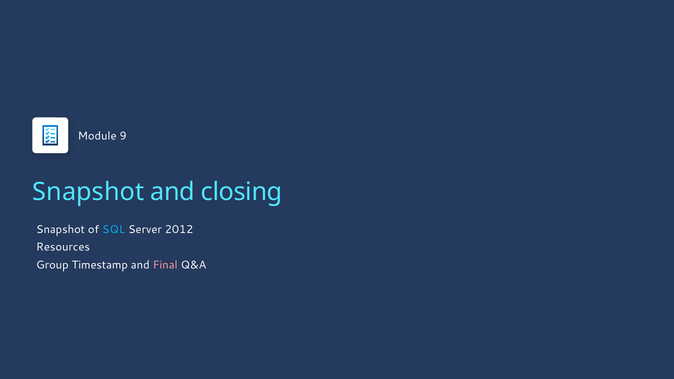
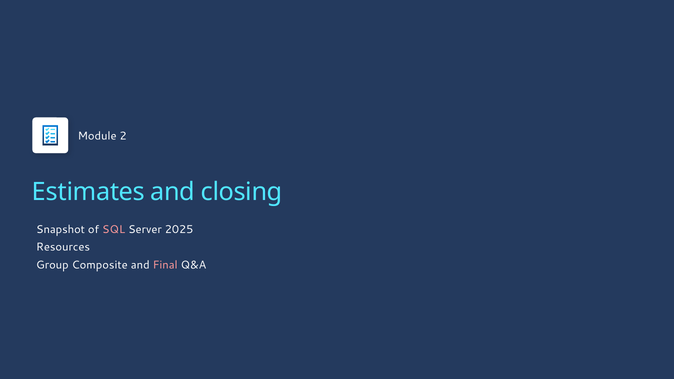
9: 9 -> 2 (123, 136)
Snapshot: Snapshot -> Estimates (89, 192)
SQL colour: light blue -> pink (114, 230)
2012: 2012 -> 2025 (179, 230)
Timestamp: Timestamp -> Composite (100, 265)
